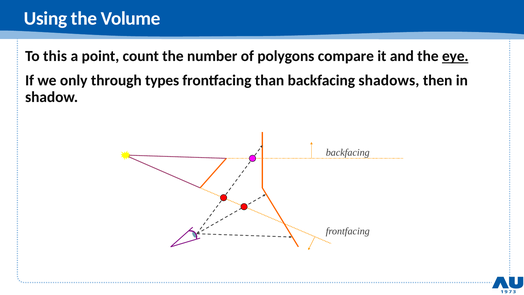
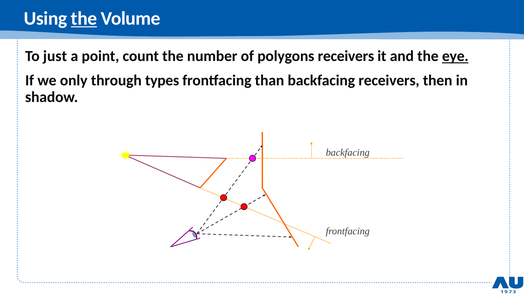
the underline: none -> present (84, 19)
this: this -> just (55, 56)
polygons compare: compare -> receivers (346, 56)
backfacing shadows: shadows -> receivers (389, 80)
